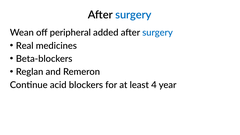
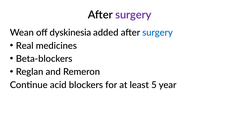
surgery colour: blue -> purple (133, 15)
peripheral: peripheral -> dyskinesia (70, 33)
4: 4 -> 5 (154, 85)
